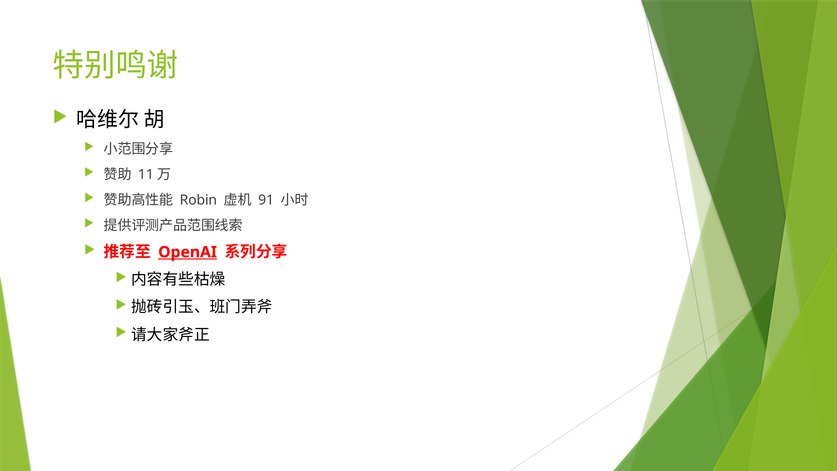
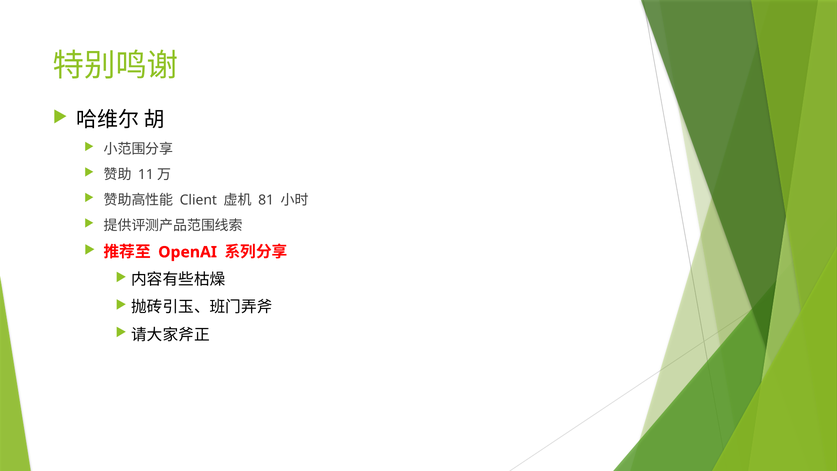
Robin: Robin -> Client (198, 200)
91: 91 -> 81 (266, 200)
OpenAI underline: present -> none (188, 252)
